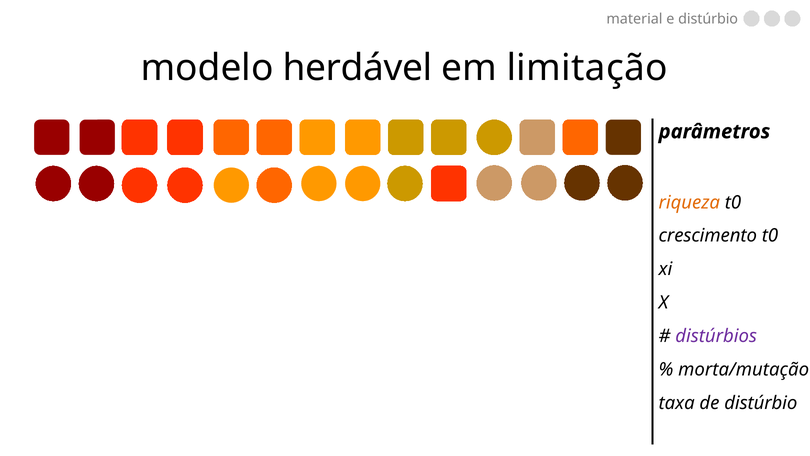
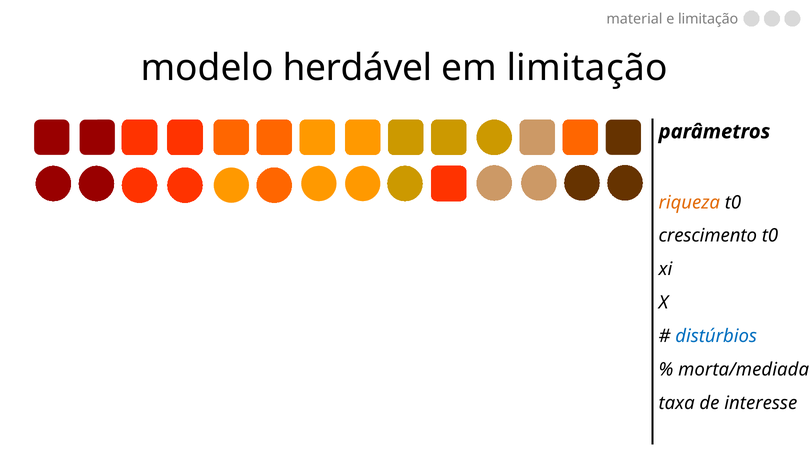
e distúrbio: distúrbio -> limitação (708, 19)
distúrbios colour: purple -> blue (716, 336)
morta/mutação: morta/mutação -> morta/mediada (744, 369)
de distúrbio: distúrbio -> interesse (761, 403)
